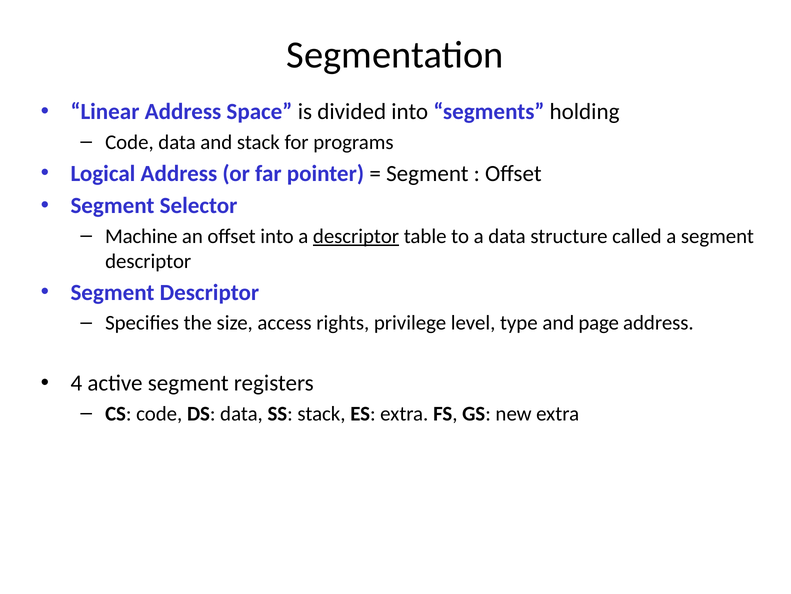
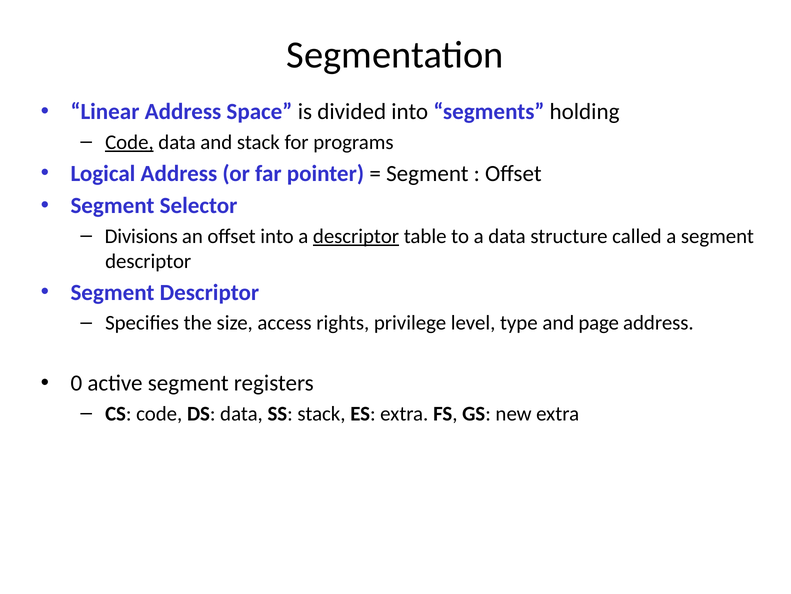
Code underline: none -> present (129, 142)
Machine: Machine -> Divisions (141, 236)
4: 4 -> 0 (76, 383)
